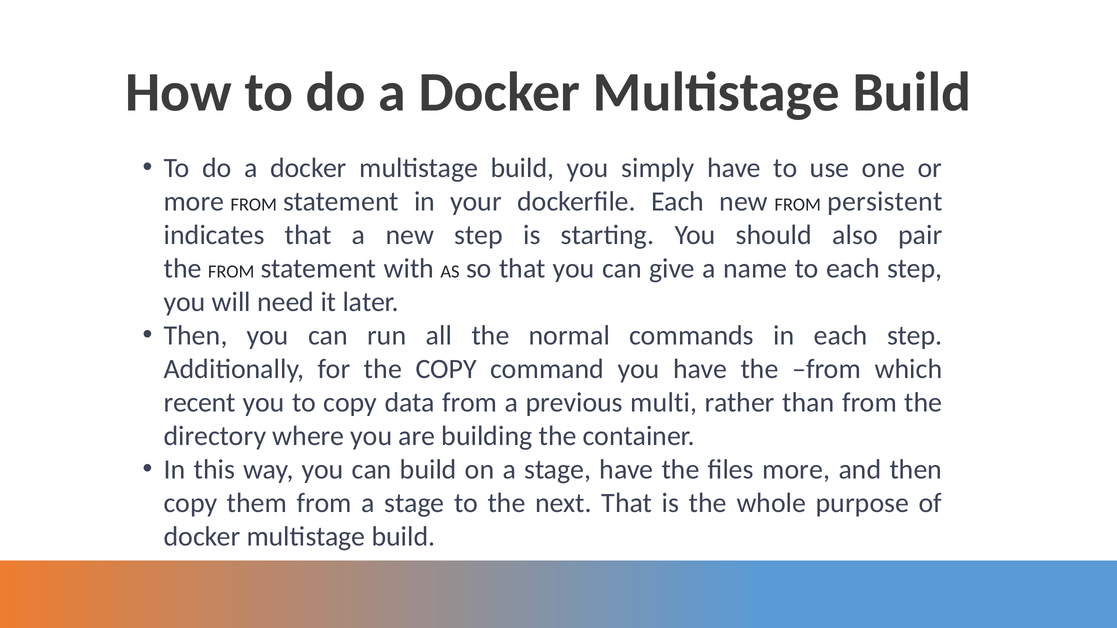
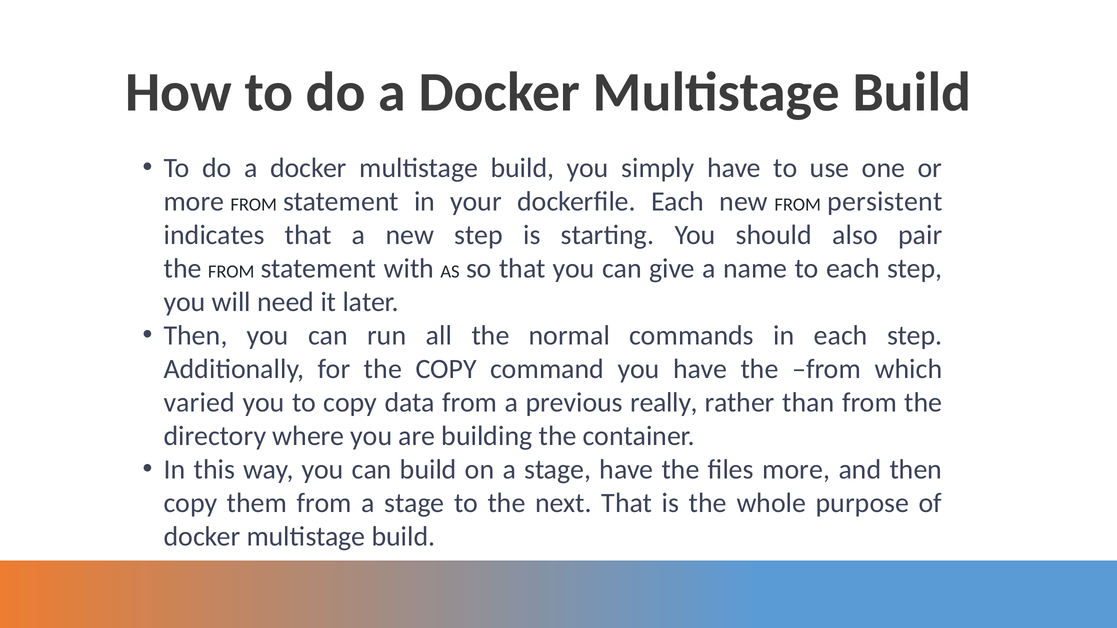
recent: recent -> varied (199, 403)
multi: multi -> really (664, 403)
